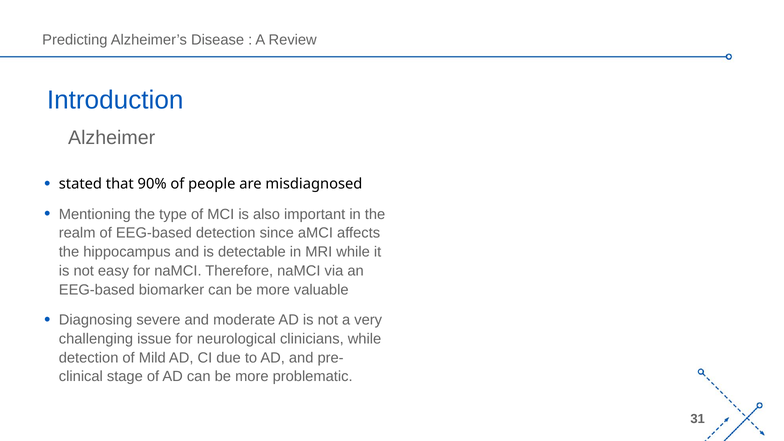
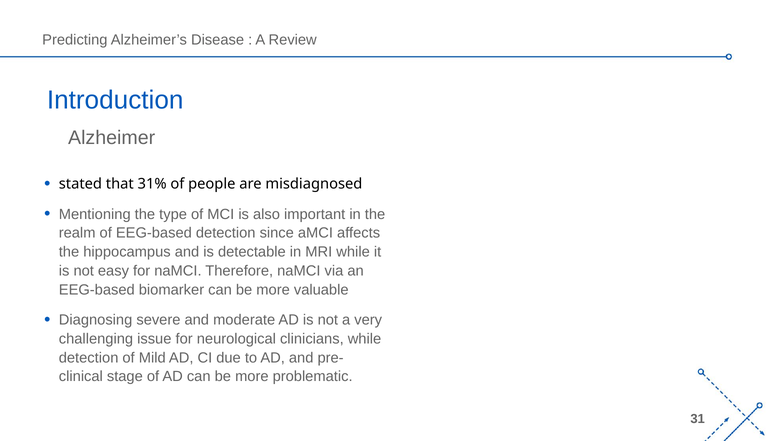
90%: 90% -> 31% (152, 184)
